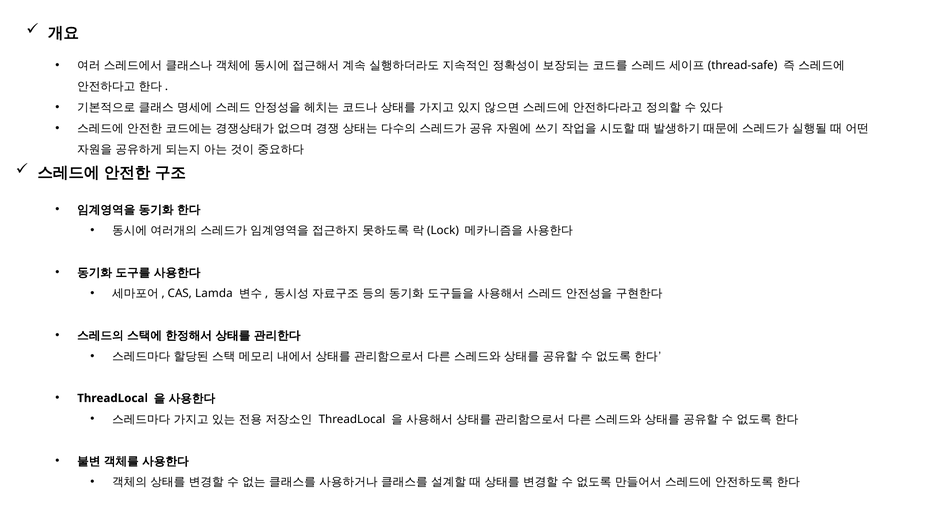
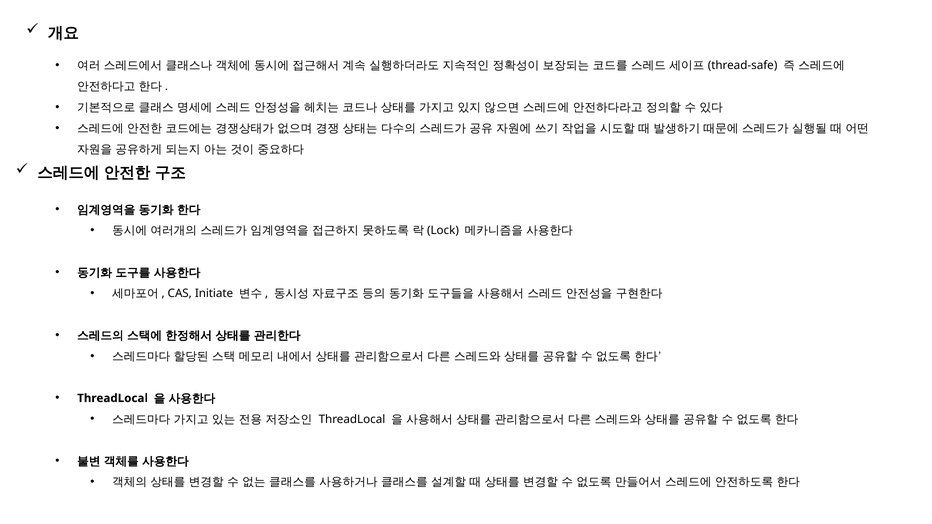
Lamda: Lamda -> Initiate (214, 294)
